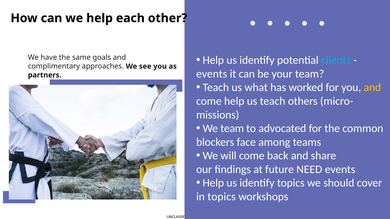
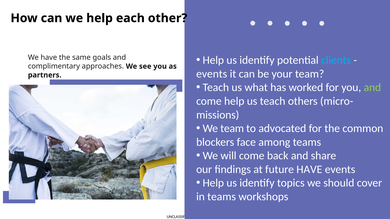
and colour: yellow -> light green (372, 88)
future NEED: NEED -> HAVE (309, 170)
in topics: topics -> teams (222, 197)
